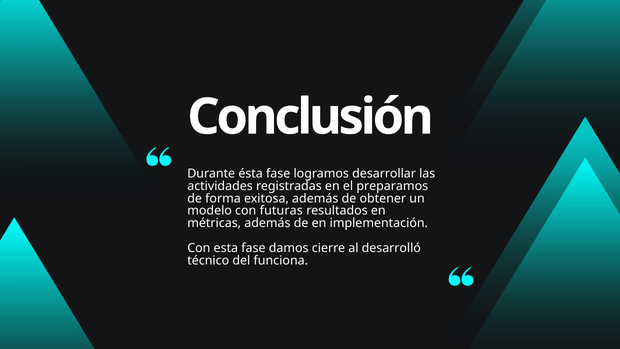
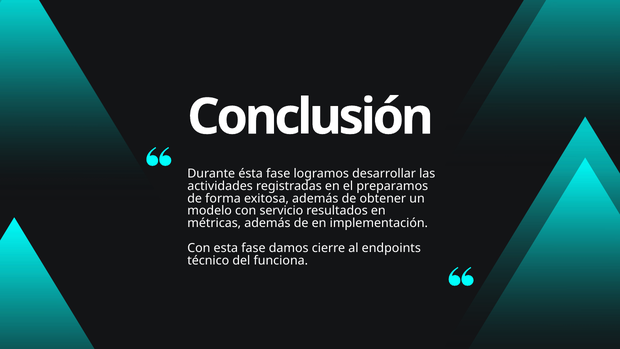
futuras: futuras -> servicio (281, 211)
desarrolló: desarrolló -> endpoints (391, 248)
